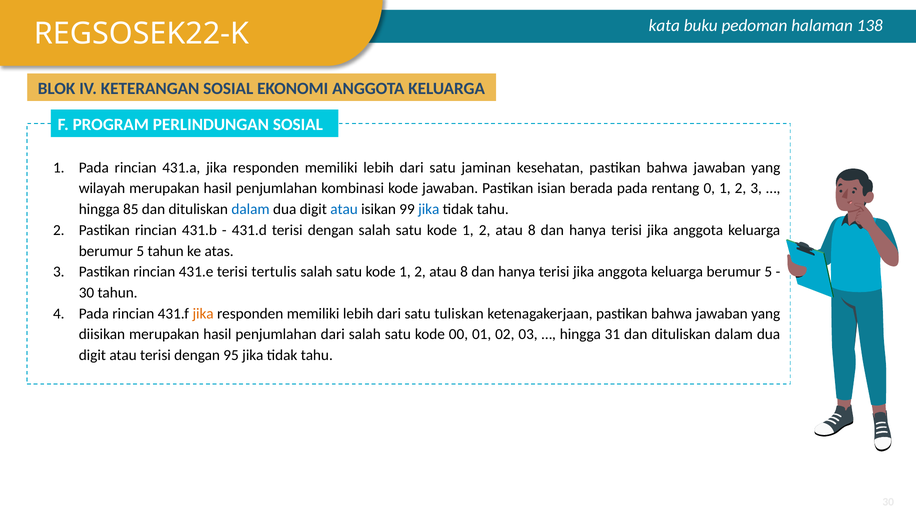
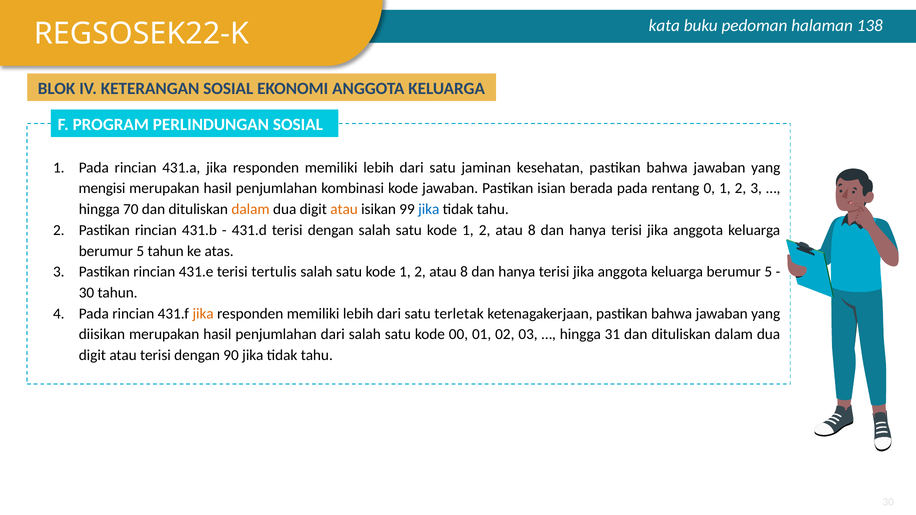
wilayah: wilayah -> mengisi (102, 189)
85: 85 -> 70 (131, 209)
dalam colour: blue -> orange (251, 209)
atau colour: blue -> orange (344, 209)
tuliskan: tuliskan -> terletak (459, 314)
95: 95 -> 90 (231, 355)
